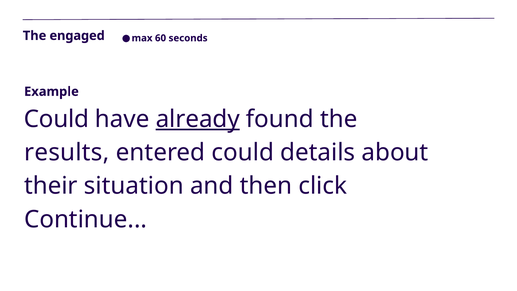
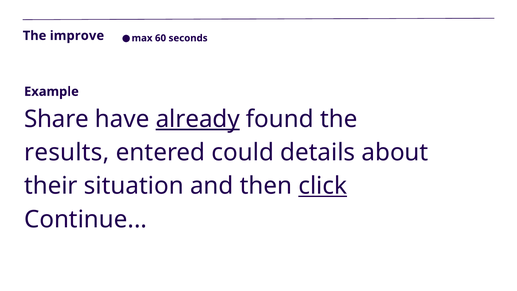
engaged: engaged -> improve (77, 36)
Could: Could -> Share (56, 119)
click underline: none -> present (323, 186)
